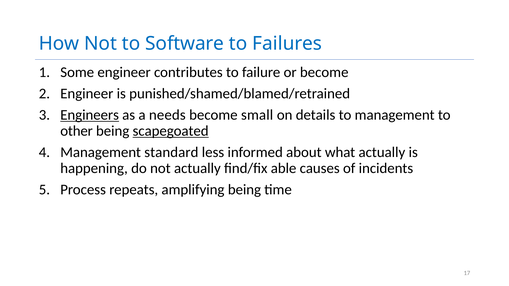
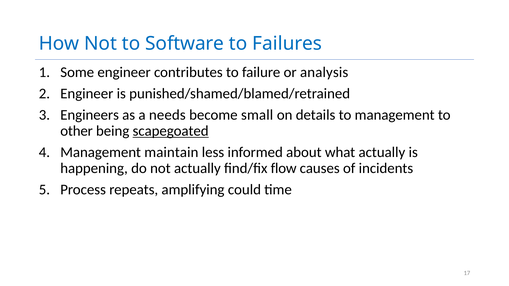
or become: become -> analysis (324, 72)
Engineers underline: present -> none (90, 115)
standard: standard -> maintain (171, 152)
able: able -> flow (284, 168)
amplifying being: being -> could (244, 190)
